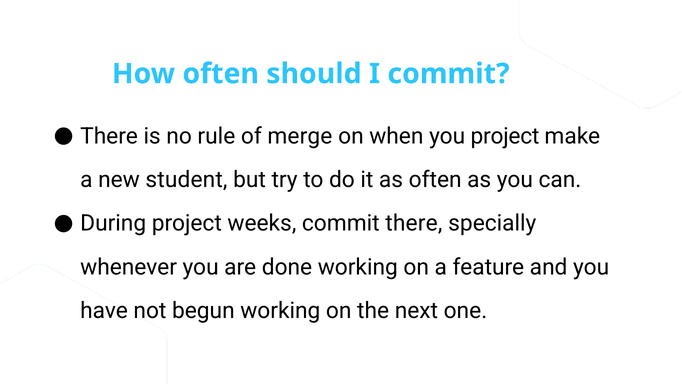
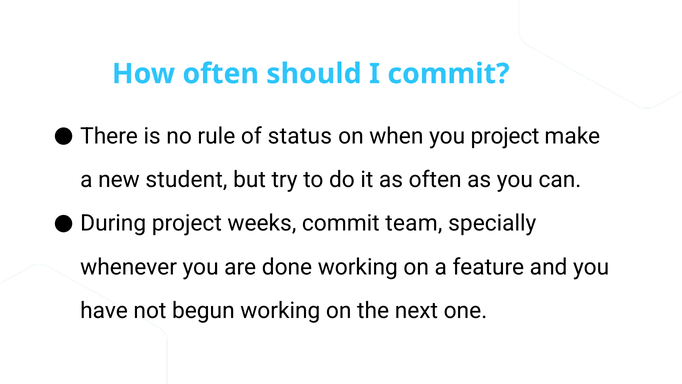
merge: merge -> status (300, 136)
commit there: there -> team (414, 223)
